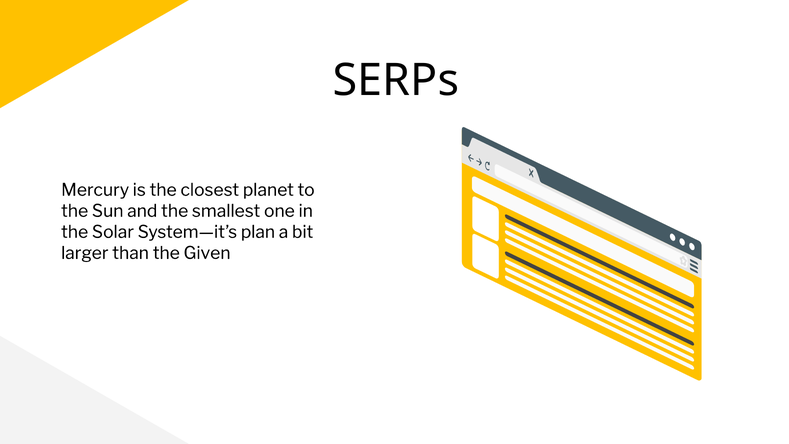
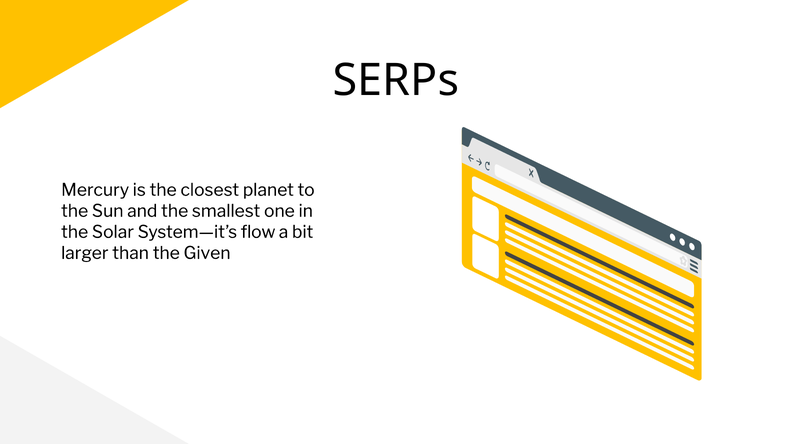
plan: plan -> flow (258, 232)
